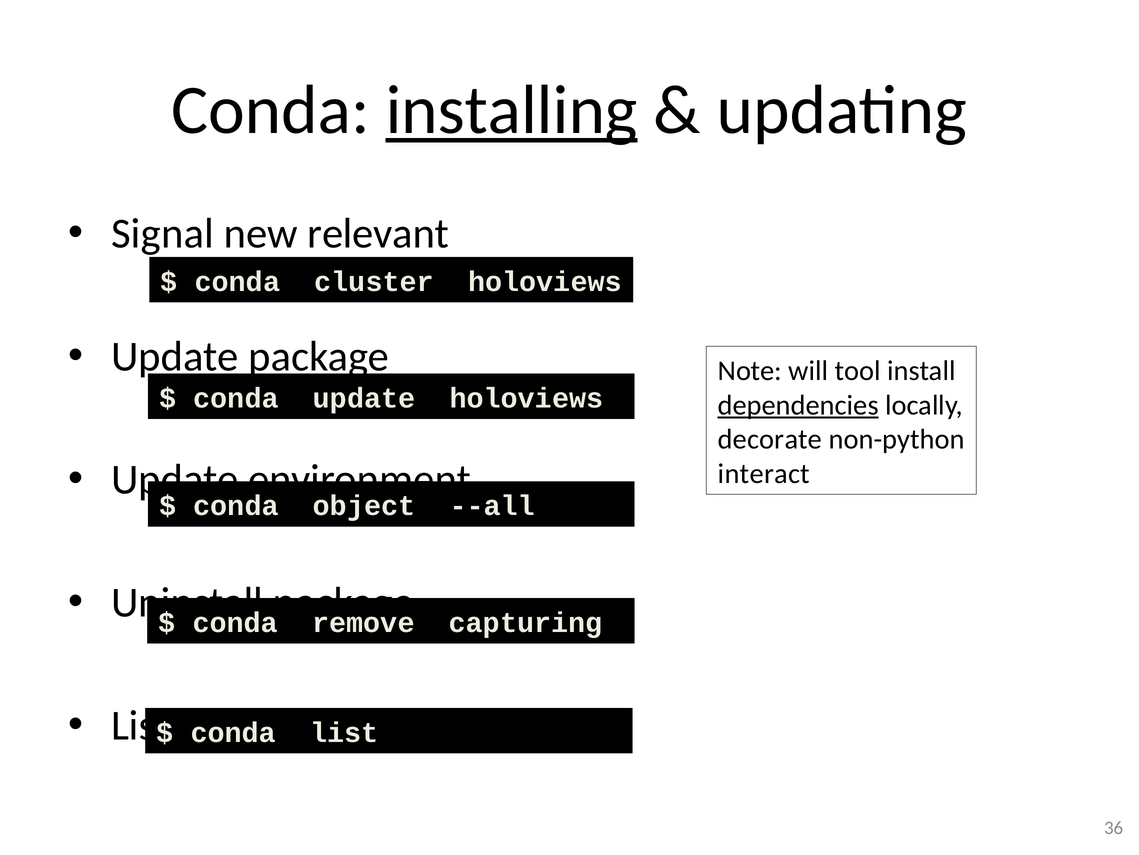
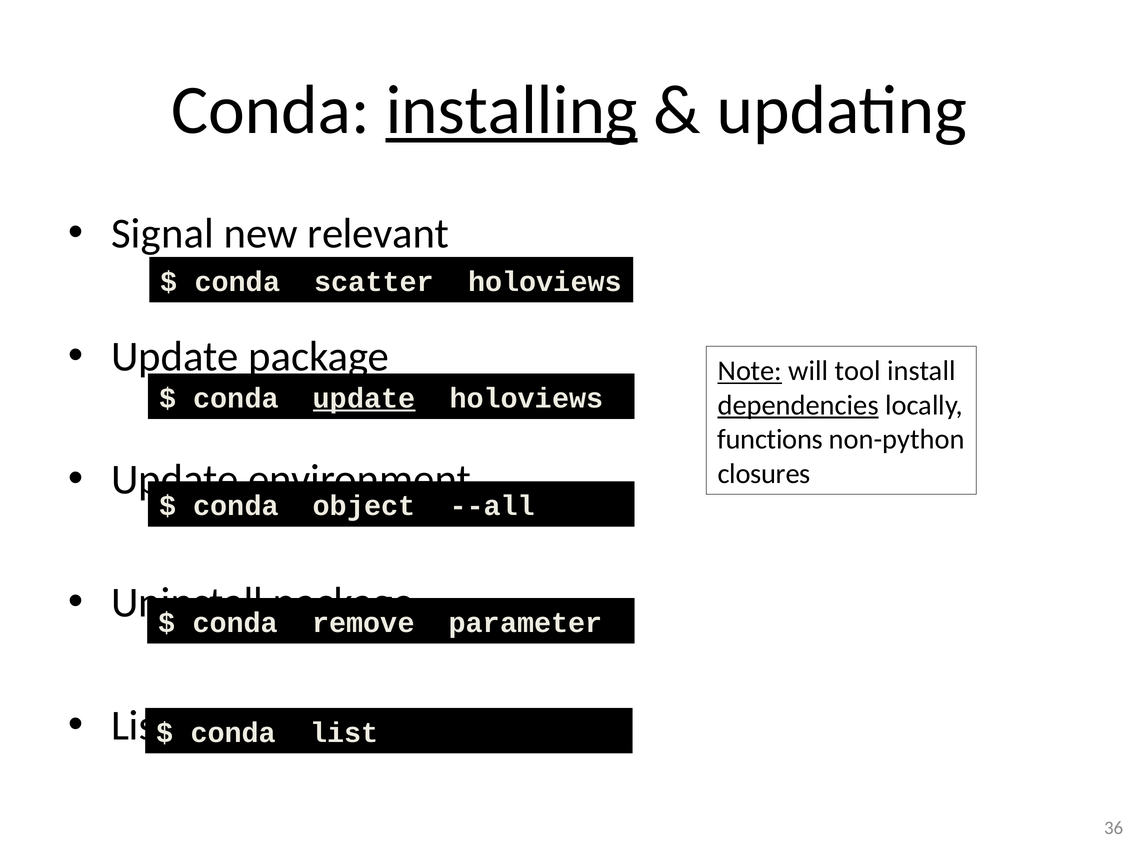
cluster: cluster -> scatter (374, 281)
Note underline: none -> present (750, 371)
update underline: none -> present (364, 398)
decorate: decorate -> functions (770, 439)
interact: interact -> closures (764, 473)
capturing: capturing -> parameter (526, 622)
